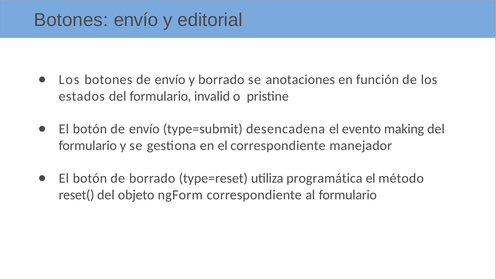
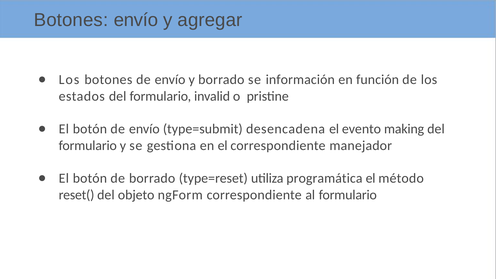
editorial: editorial -> agregar (210, 20)
anotaciones: anotaciones -> información (300, 80)
